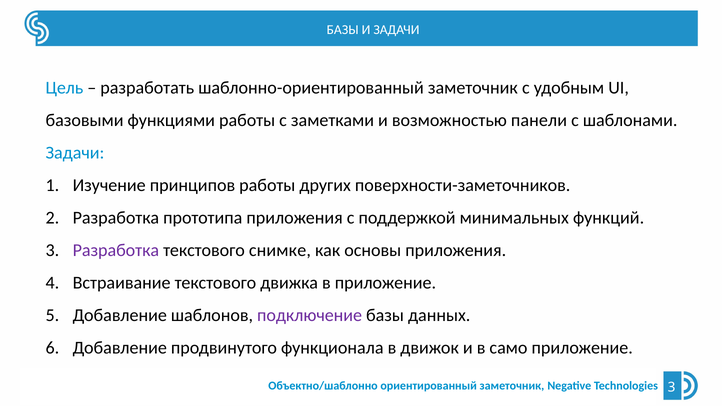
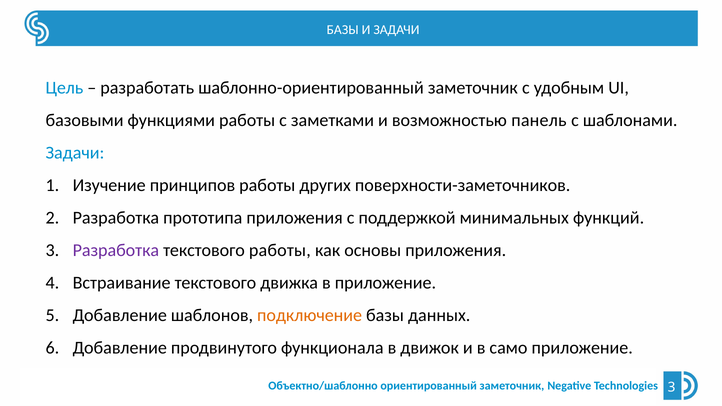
панели: панели -> панель (539, 120)
текстового снимке: снимке -> работы (280, 250)
подключение colour: purple -> orange (310, 315)
